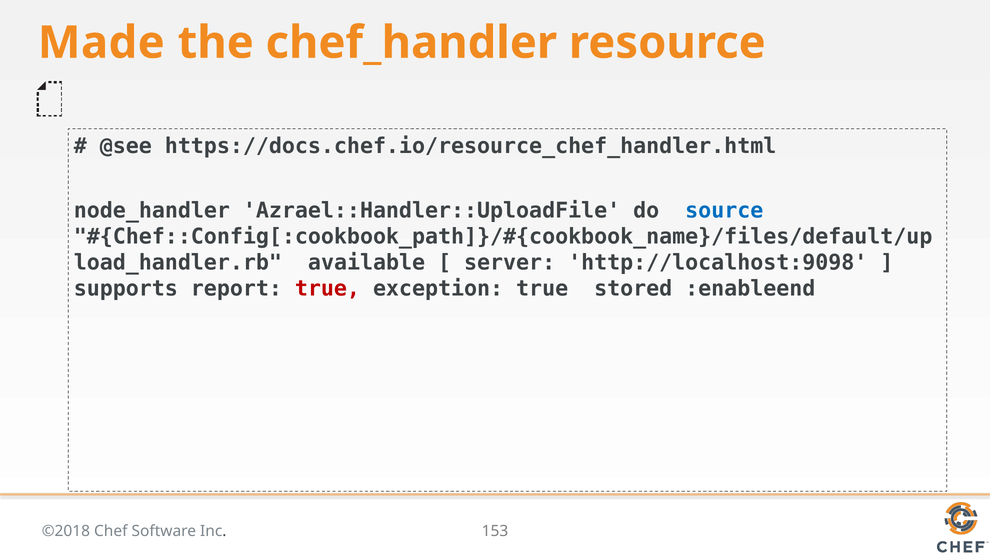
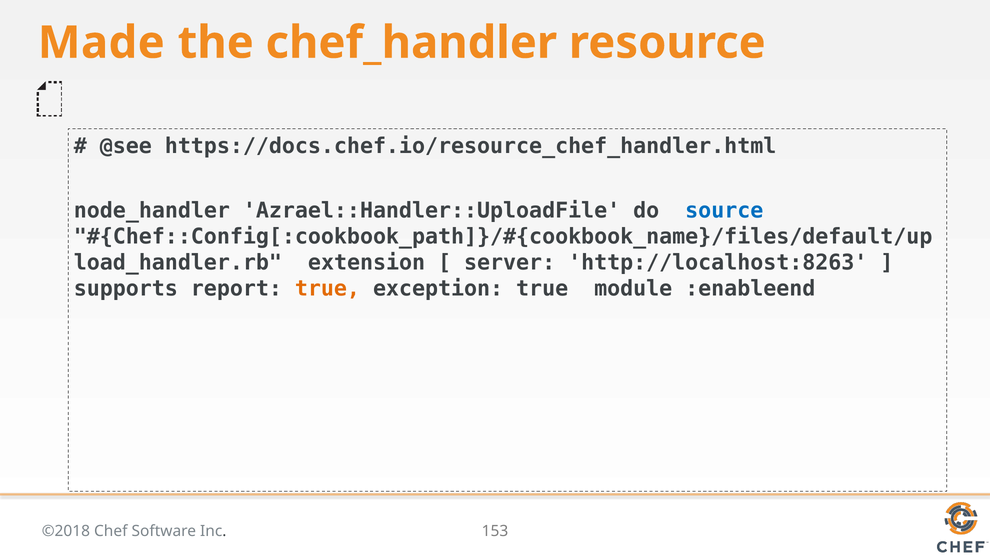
available: available -> extension (367, 262)
http://localhost:9098: http://localhost:9098 -> http://localhost:8263 (718, 262)
true colour: red -> orange (327, 288)
stored: stored -> module (633, 288)
